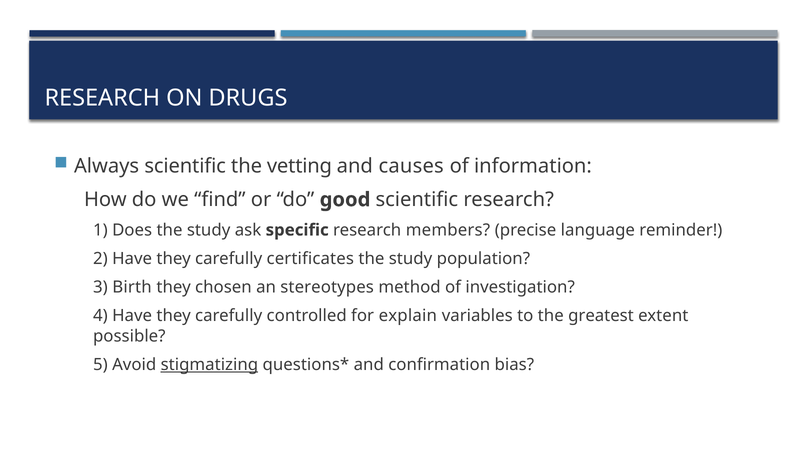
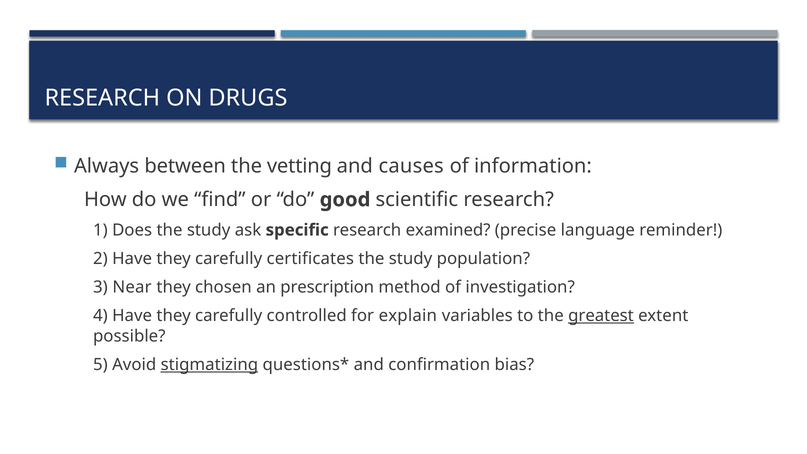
Always scientific: scientific -> between (185, 166)
members: members -> examined (448, 230)
Birth: Birth -> Near (132, 287)
stereotypes: stereotypes -> prescription (327, 287)
greatest underline: none -> present (601, 316)
